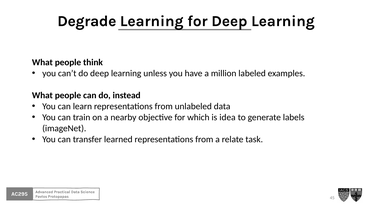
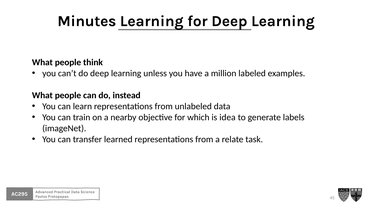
Degrade: Degrade -> Minutes (87, 21)
